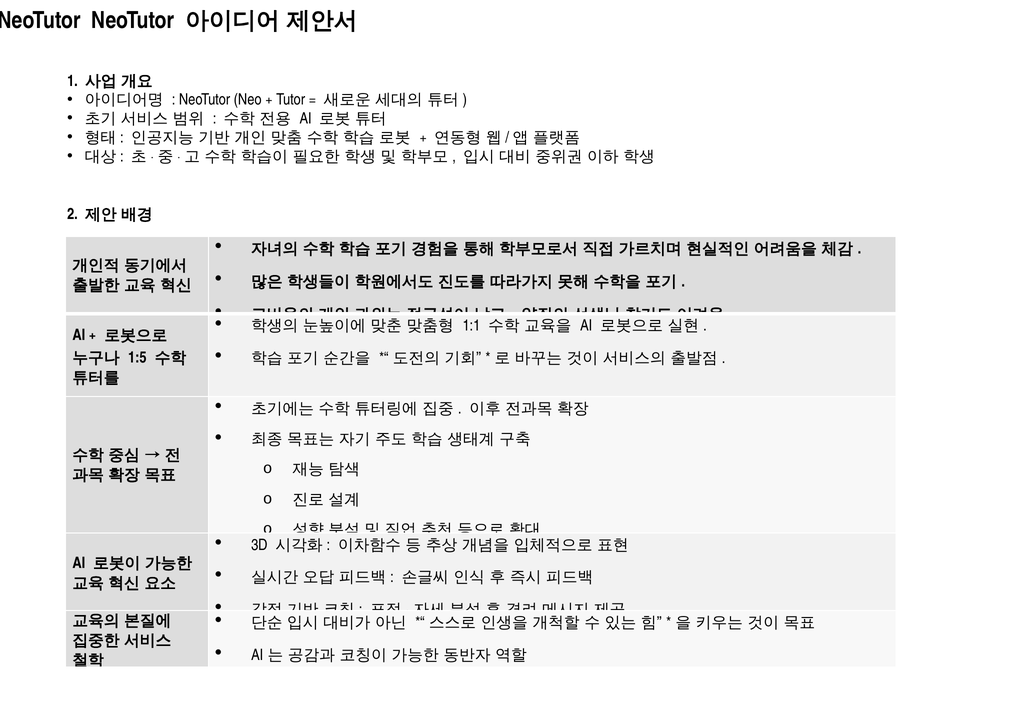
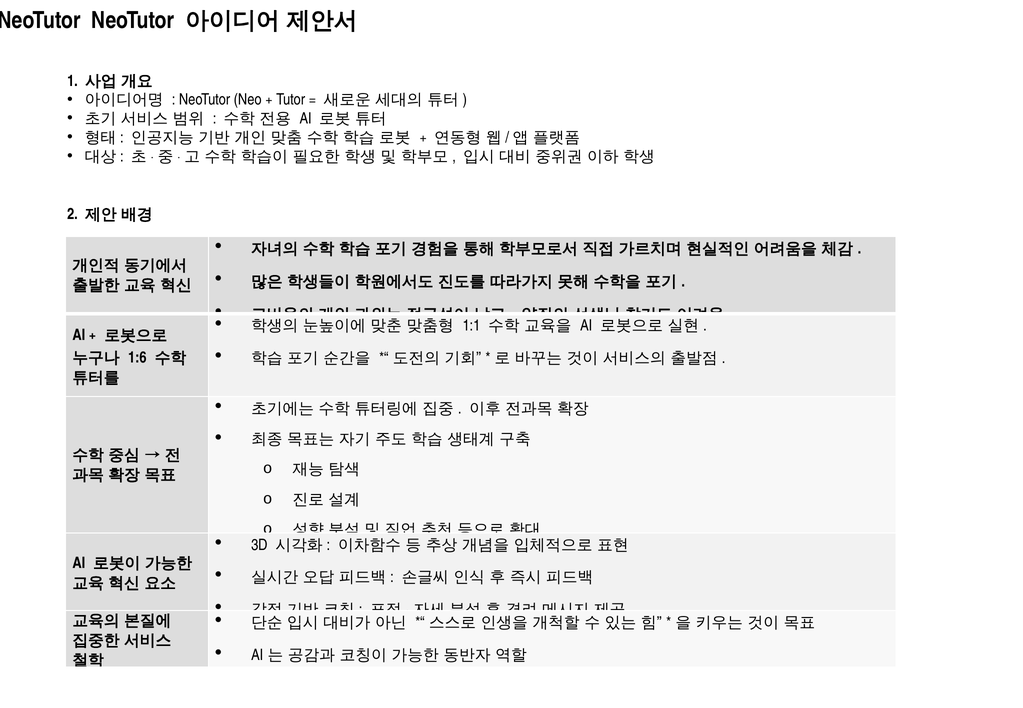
1:5: 1:5 -> 1:6 (137, 358)
